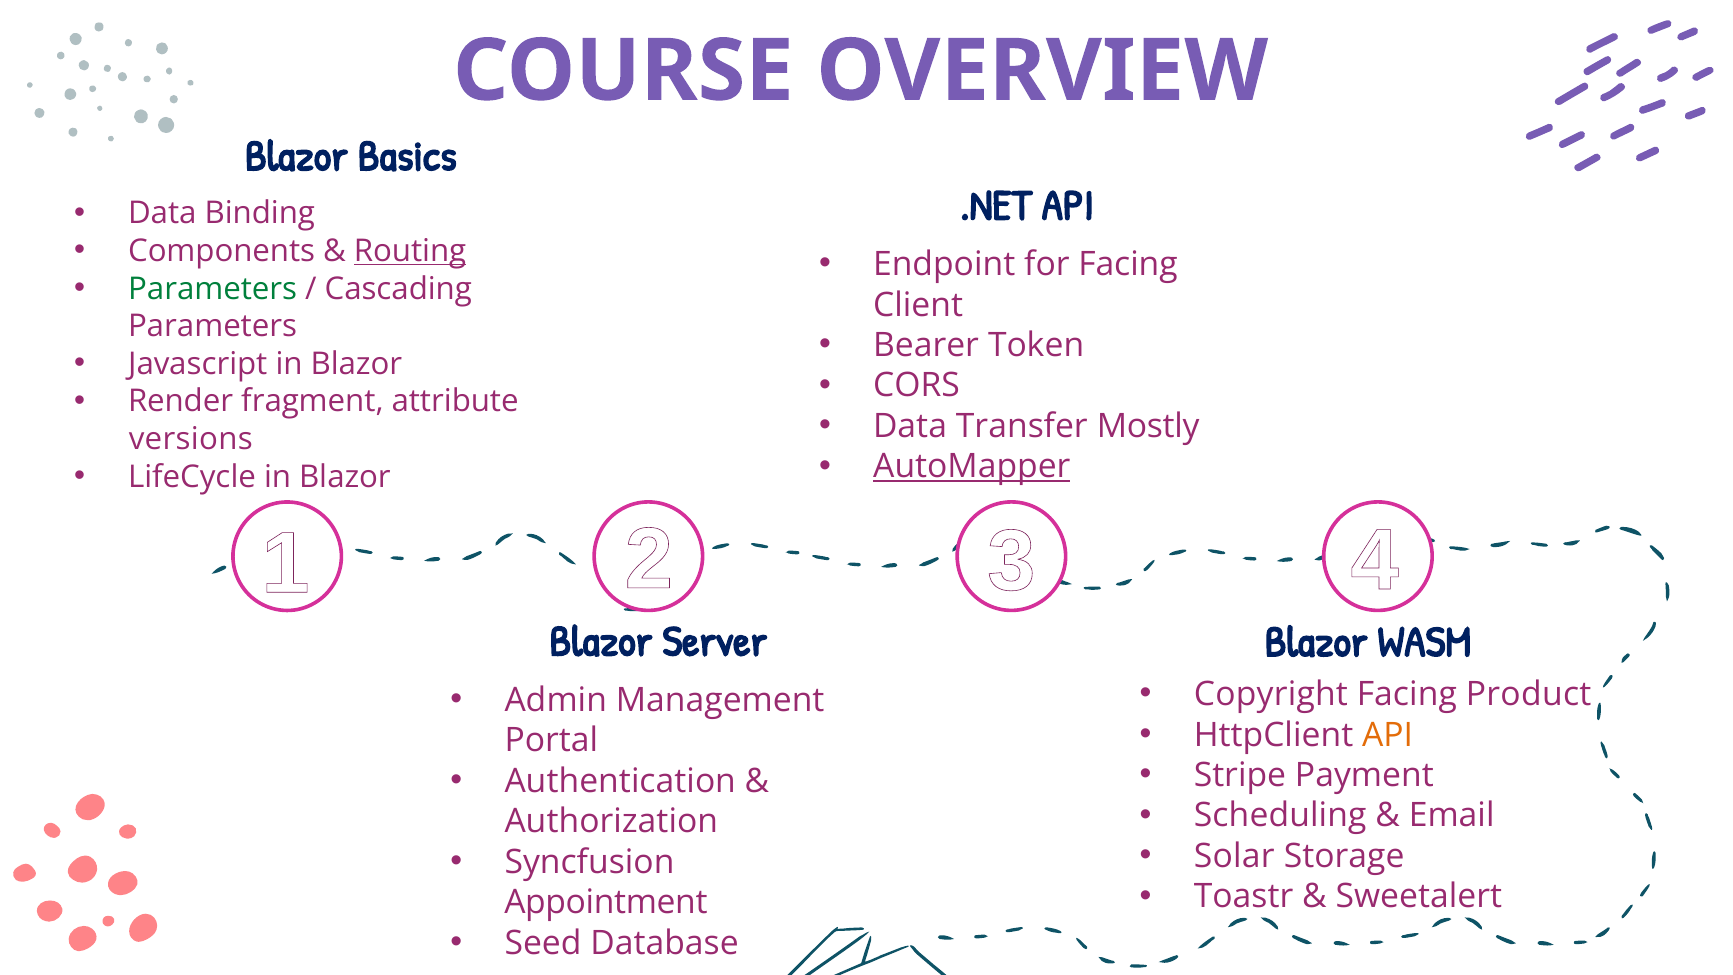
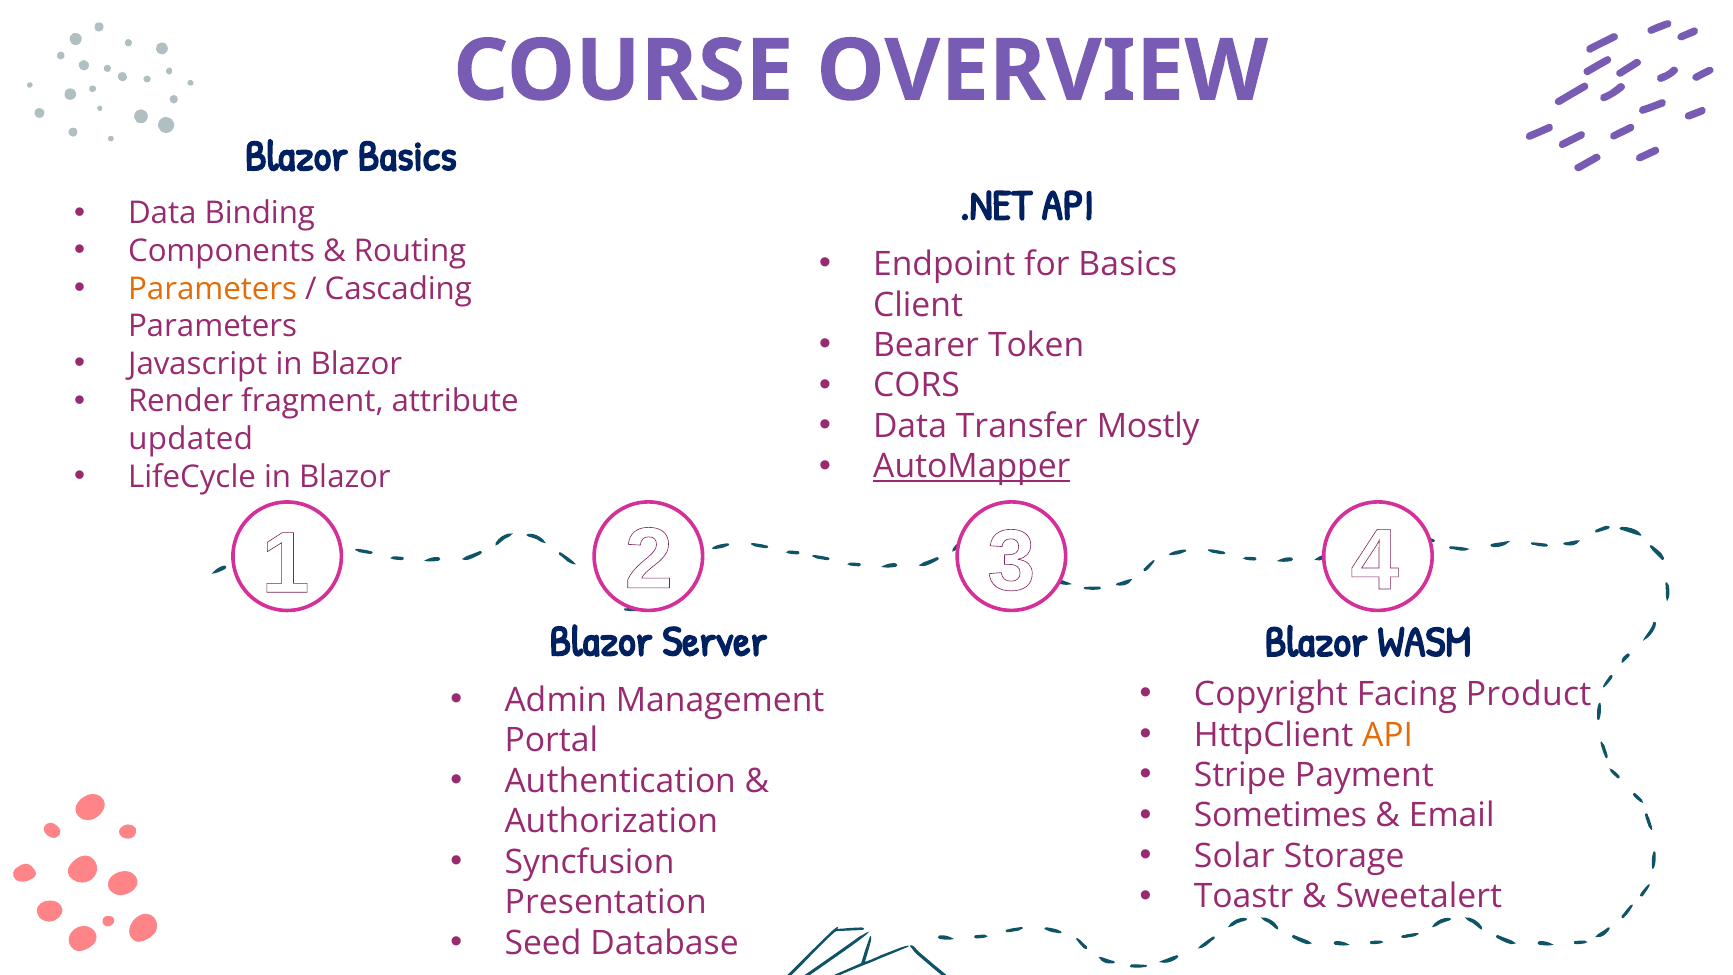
Routing underline: present -> none (410, 251)
for Facing: Facing -> Basics (1128, 264)
Parameters colour: green -> orange (213, 289)
versions: versions -> updated (191, 439)
Scheduling: Scheduling -> Sometimes (1280, 816)
Appointment: Appointment -> Presentation (606, 903)
